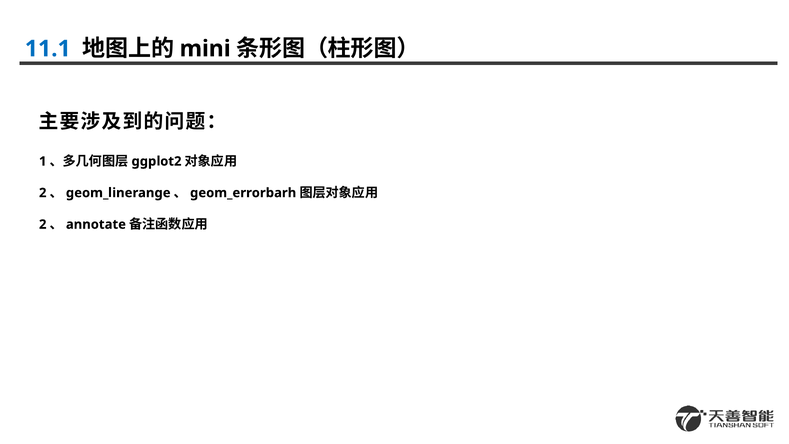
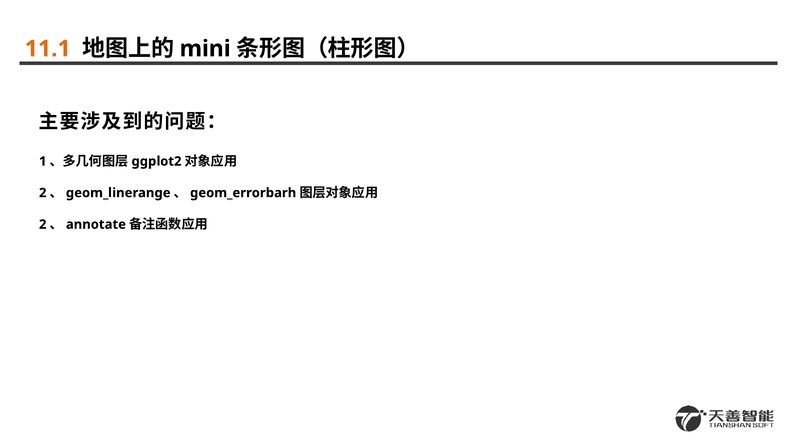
11.1 colour: blue -> orange (48, 49)
